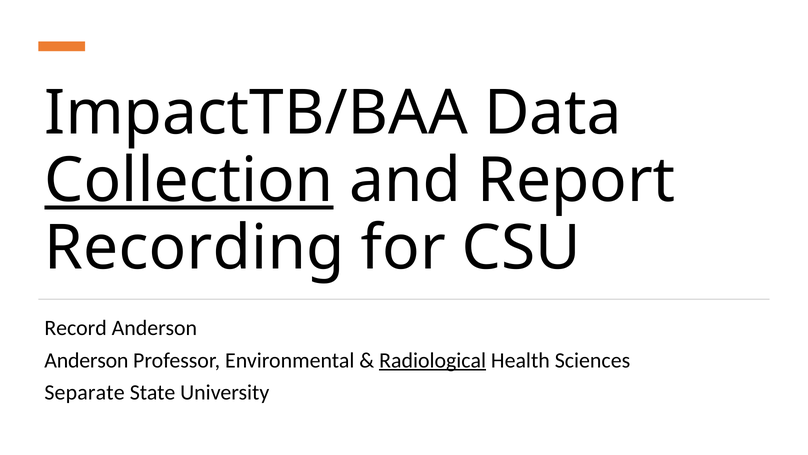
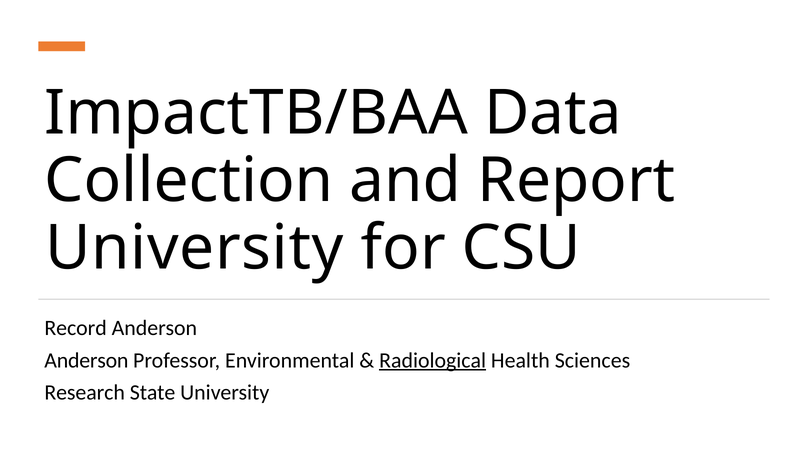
Collection underline: present -> none (189, 180)
Recording: Recording -> University (194, 248)
Separate: Separate -> Research (85, 392)
